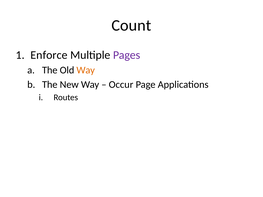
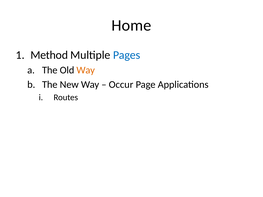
Count: Count -> Home (131, 25)
Enforce: Enforce -> Method (49, 55)
Pages colour: purple -> blue (127, 55)
